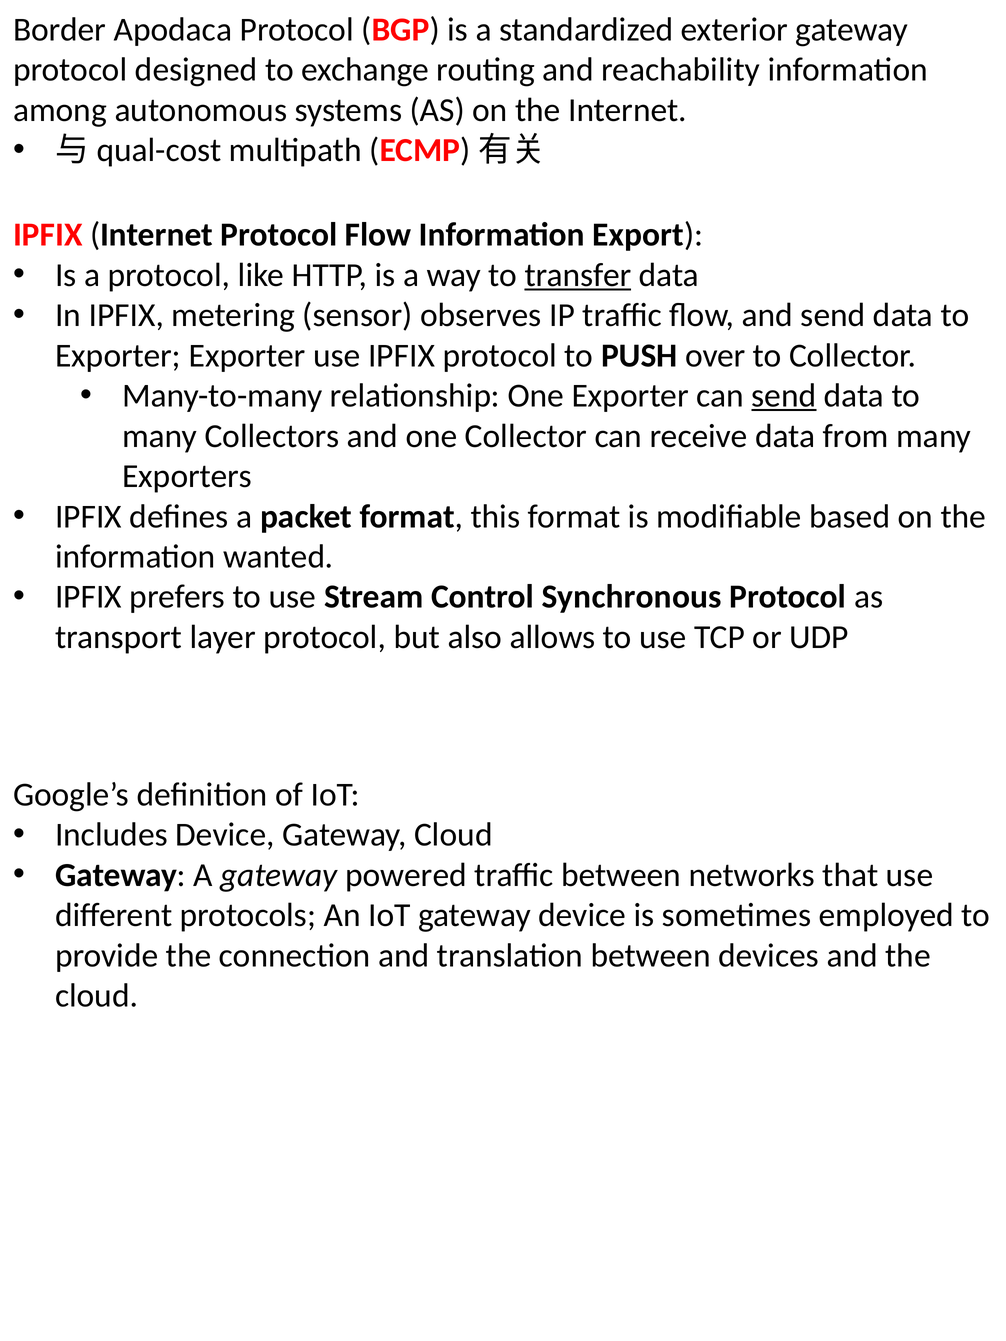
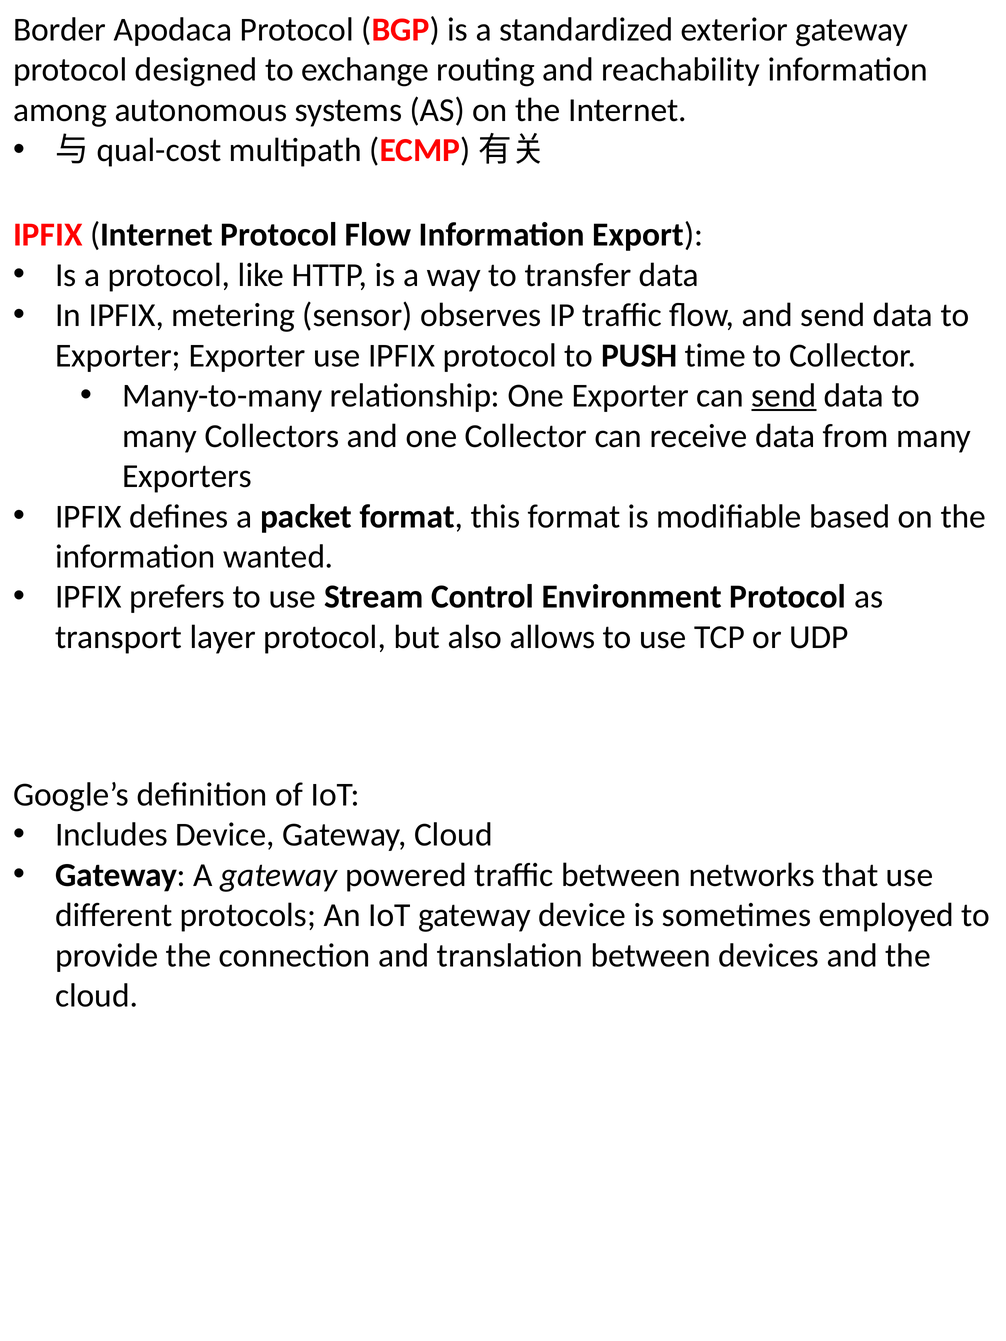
transfer underline: present -> none (578, 275)
over: over -> time (715, 356)
Synchronous: Synchronous -> Environment (632, 597)
